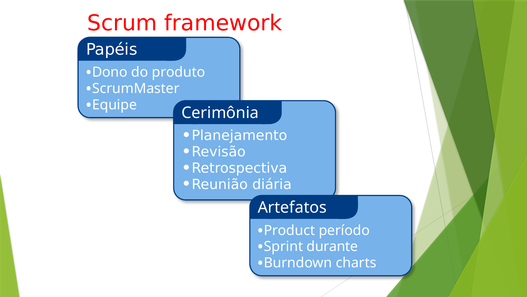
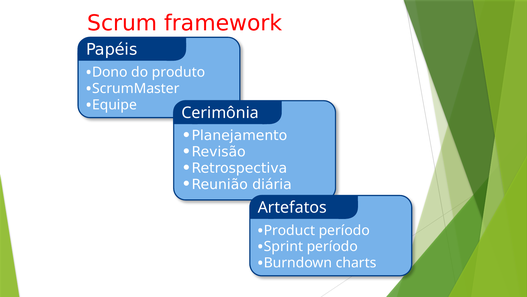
Sprint durante: durante -> período (332, 246)
